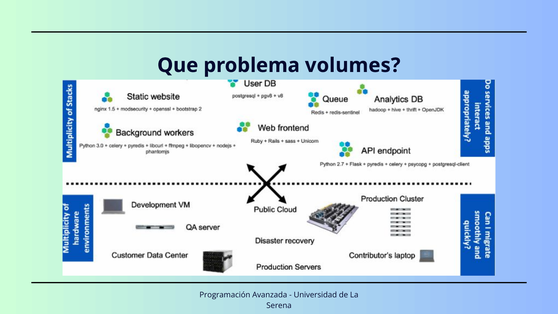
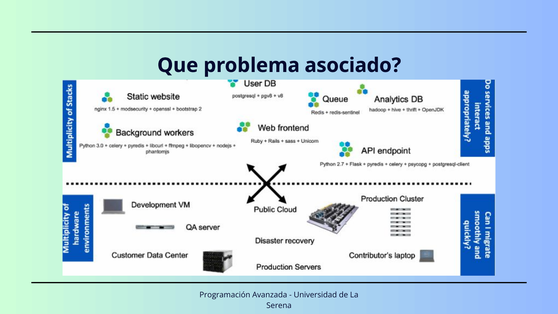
volumes: volumes -> asociado (353, 65)
